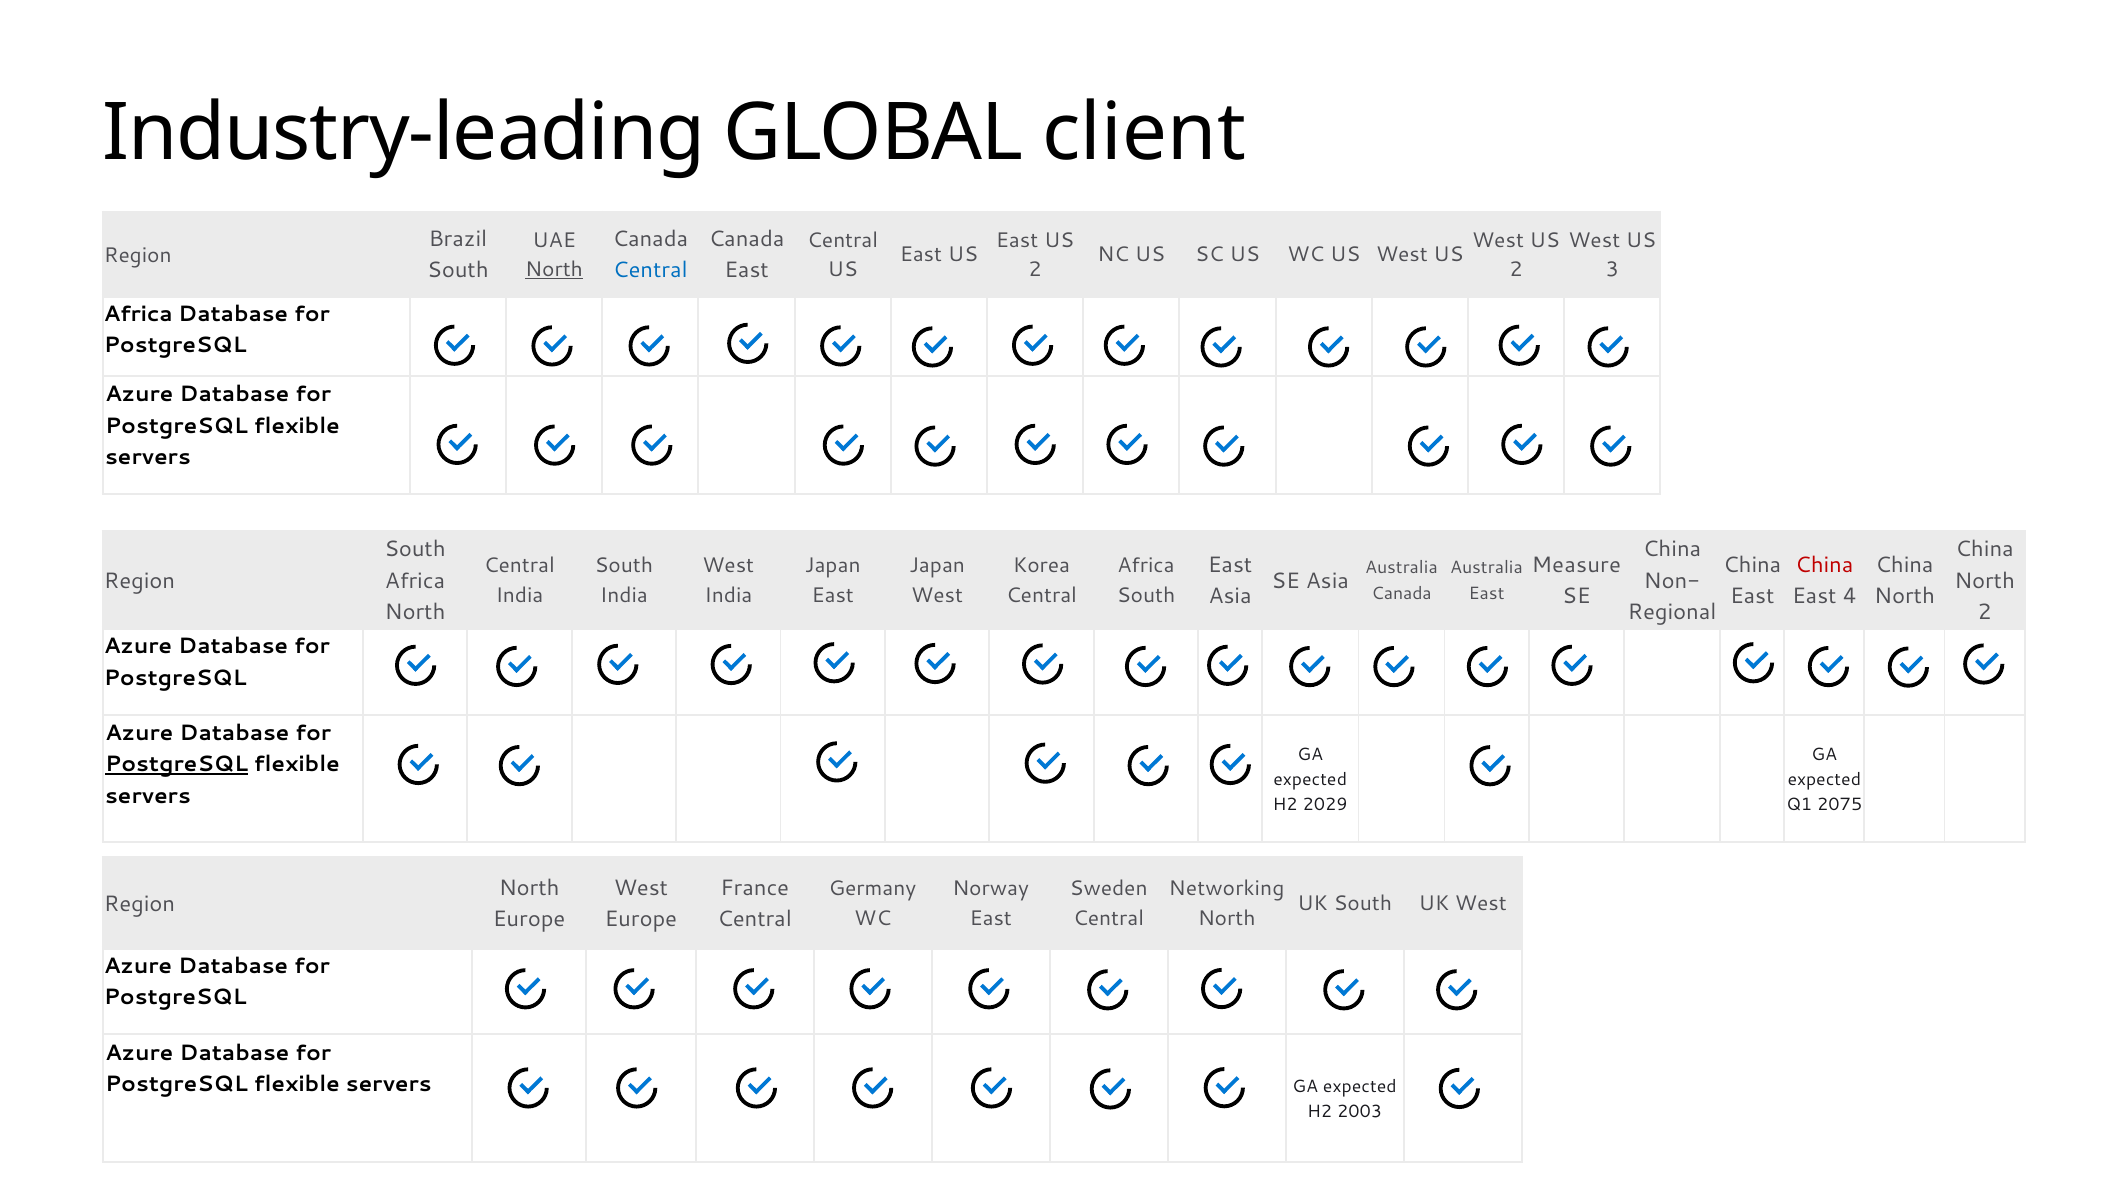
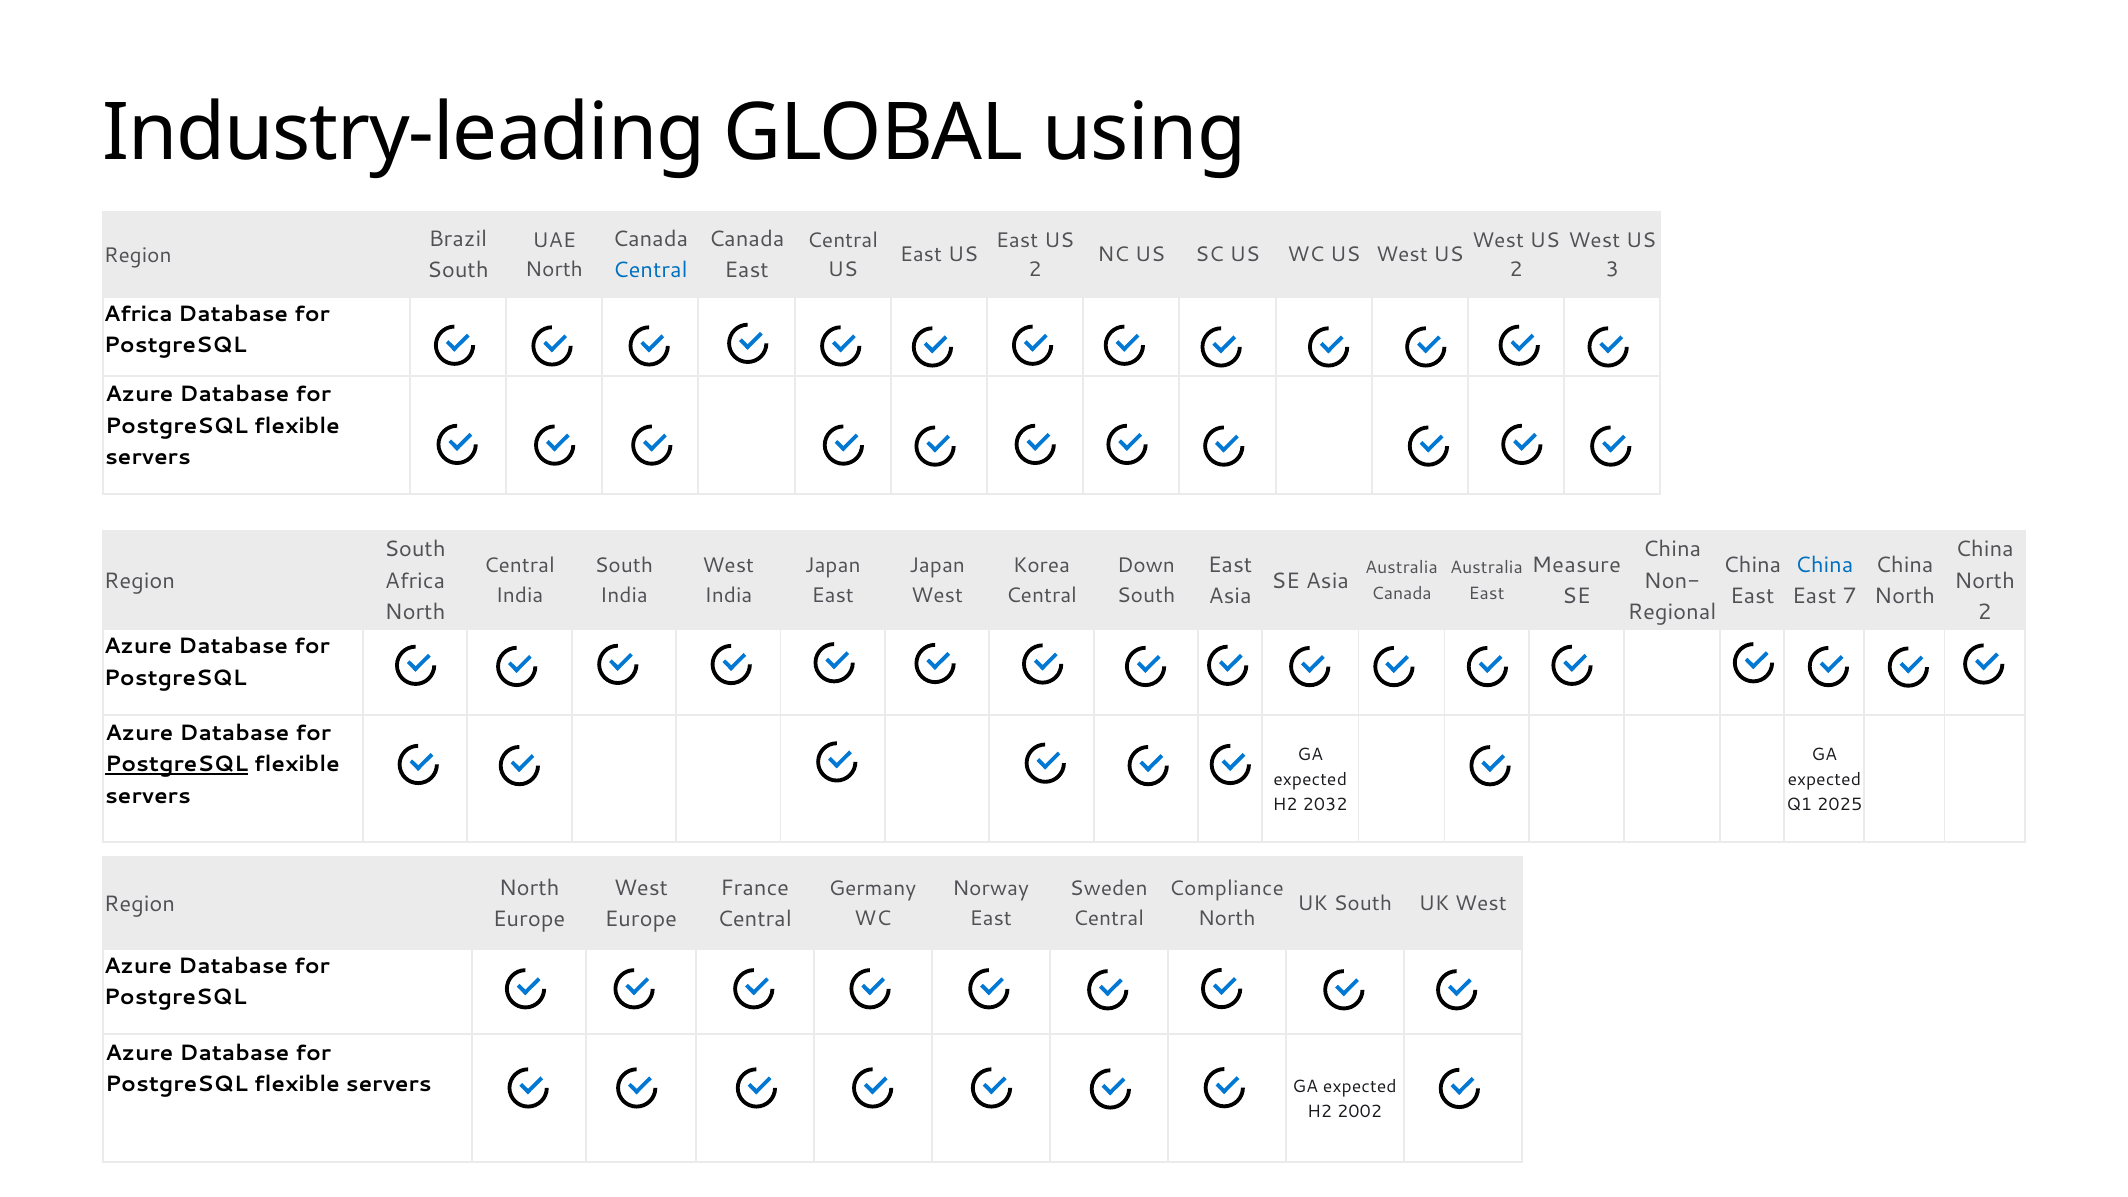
client: client -> using (1144, 133)
North underline: present -> none (554, 270)
China colour: red -> blue (1824, 565)
Africa: Africa -> Down (1146, 566)
4: 4 -> 7 (1850, 597)
2029: 2029 -> 2032 (1325, 805)
2075: 2075 -> 2025 (1840, 805)
Networking: Networking -> Compliance (1227, 889)
2003: 2003 -> 2002 (1360, 1112)
